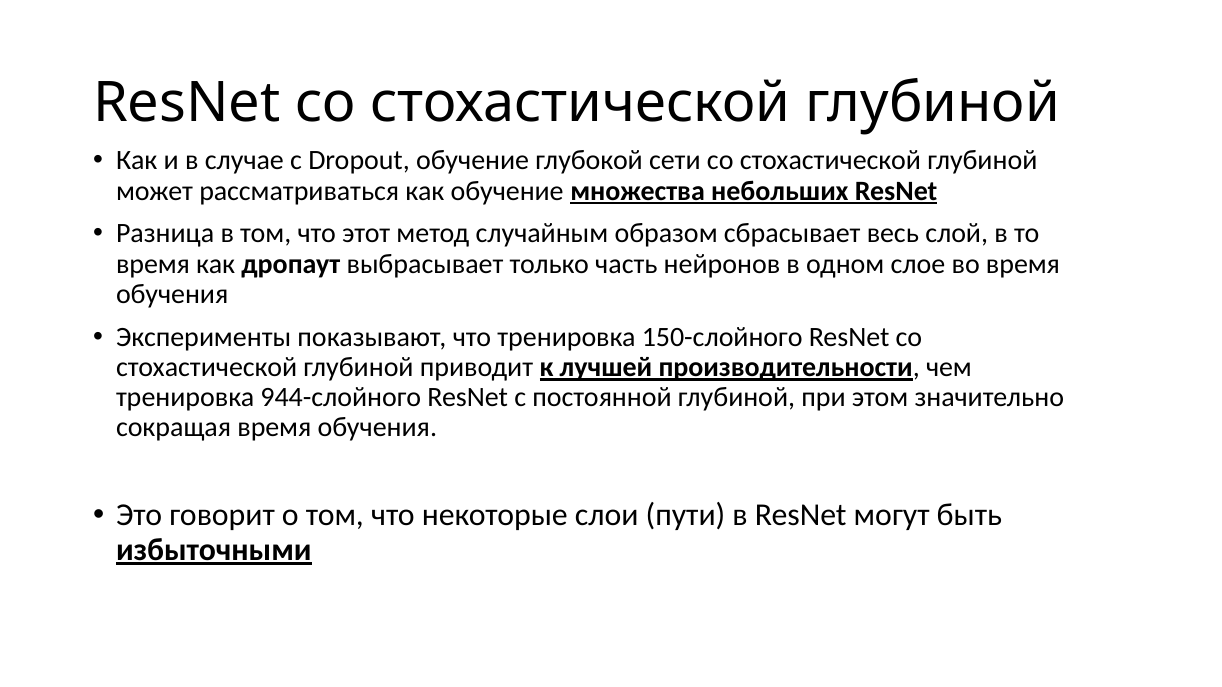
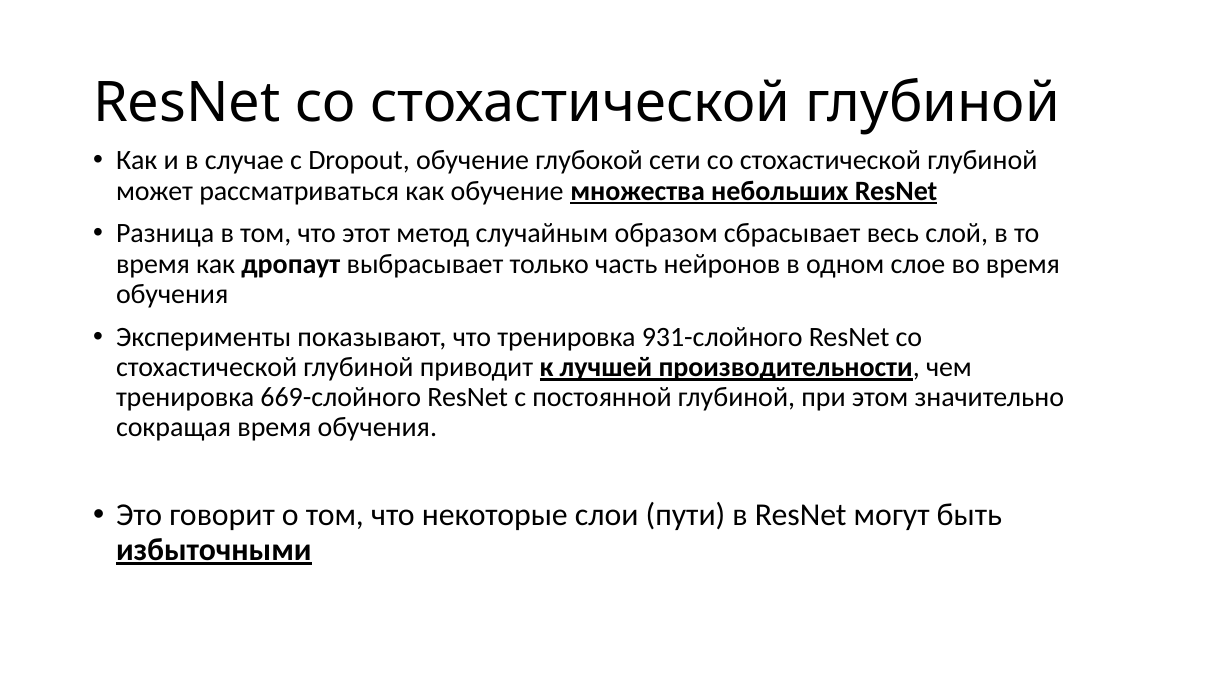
150-слойного: 150-слойного -> 931-слойного (722, 337)
944-слойного: 944-слойного -> 669-слойного (341, 398)
